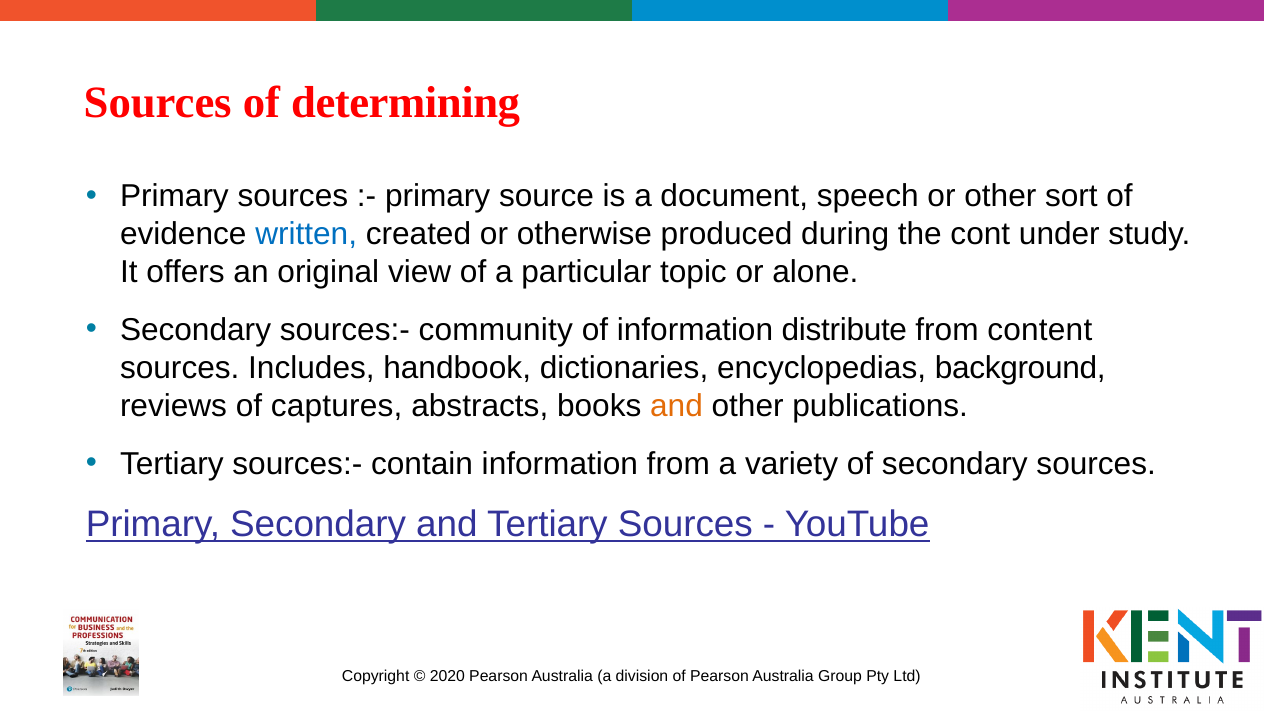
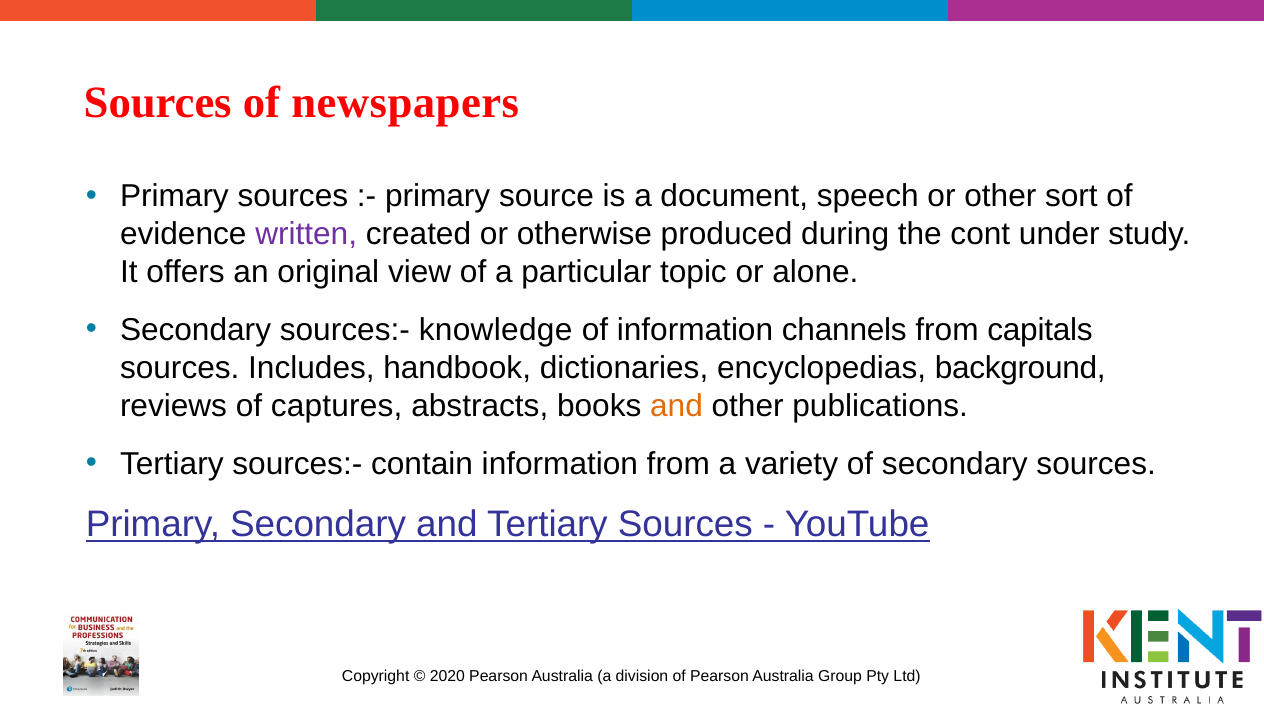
determining: determining -> newspapers (405, 103)
written colour: blue -> purple (306, 234)
community: community -> knowledge (496, 330)
distribute: distribute -> channels (844, 330)
content: content -> capitals (1040, 330)
